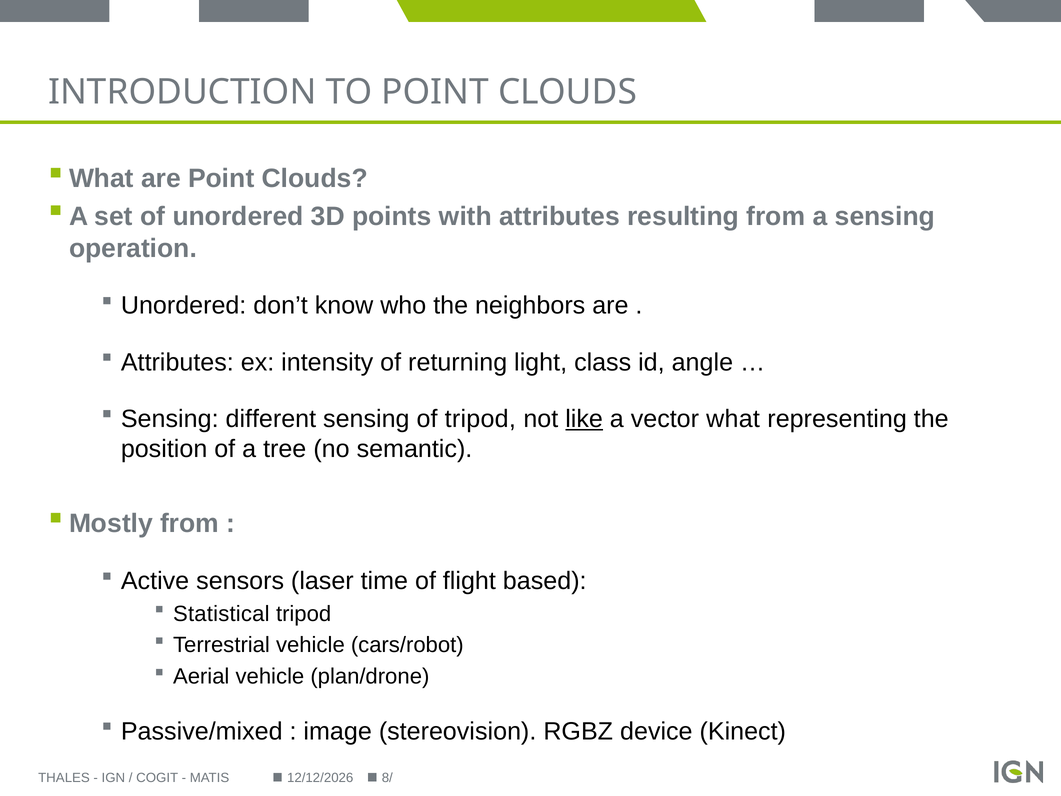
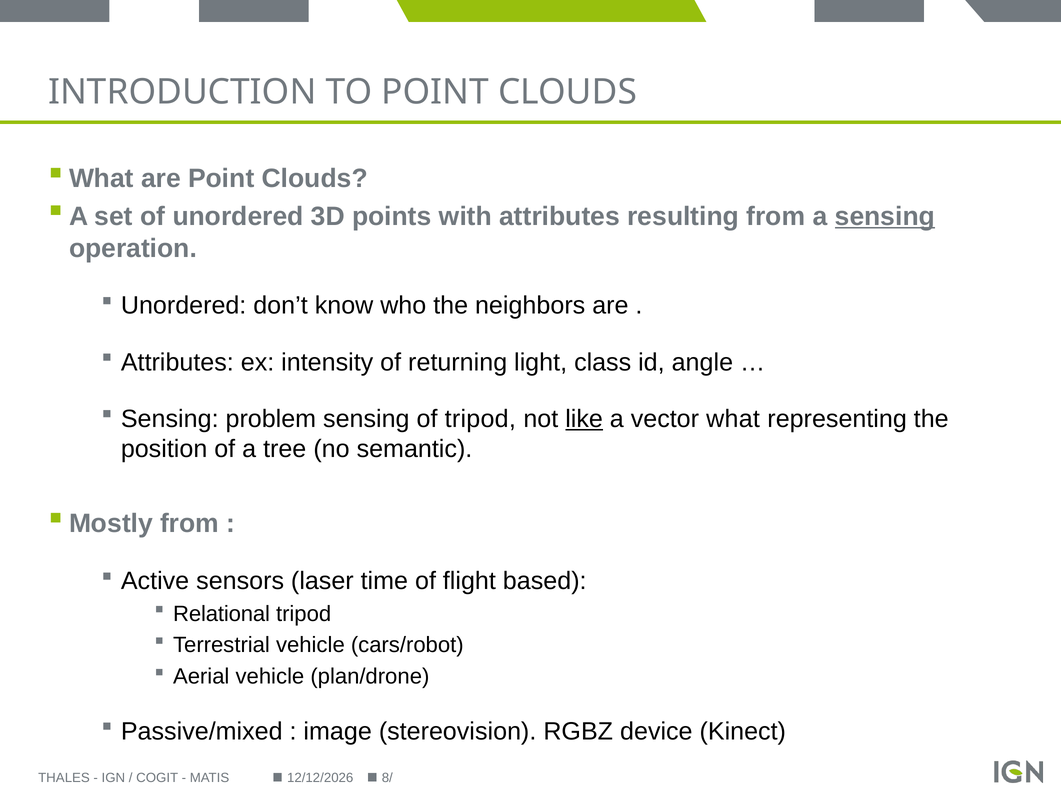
sensing underline: none -> present (885, 216)
different: different -> problem (271, 419)
Statistical: Statistical -> Relational (222, 614)
